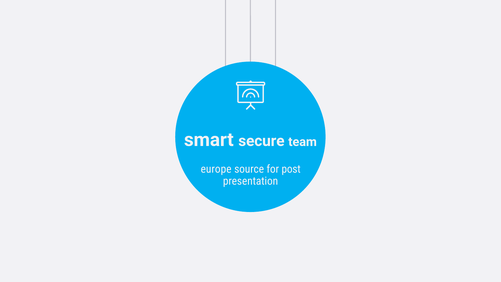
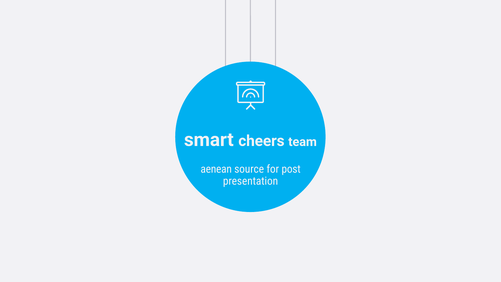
secure: secure -> cheers (261, 141)
europe: europe -> aenean (216, 169)
